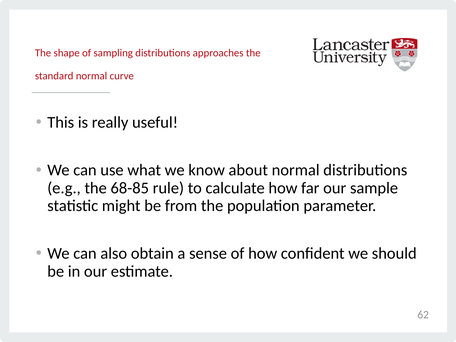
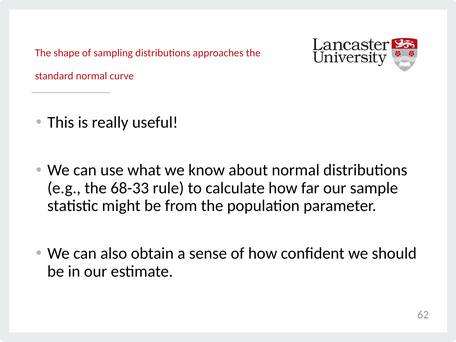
68-85: 68-85 -> 68-33 (130, 188)
